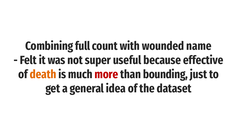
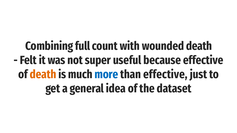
wounded name: name -> death (199, 46)
more colour: red -> blue (106, 75)
than bounding: bounding -> effective (165, 75)
